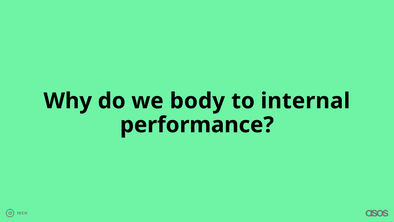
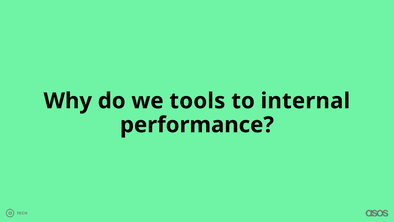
body: body -> tools (197, 101)
